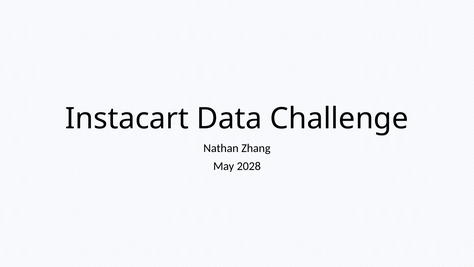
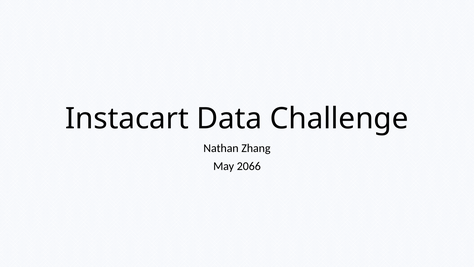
2028: 2028 -> 2066 (249, 166)
